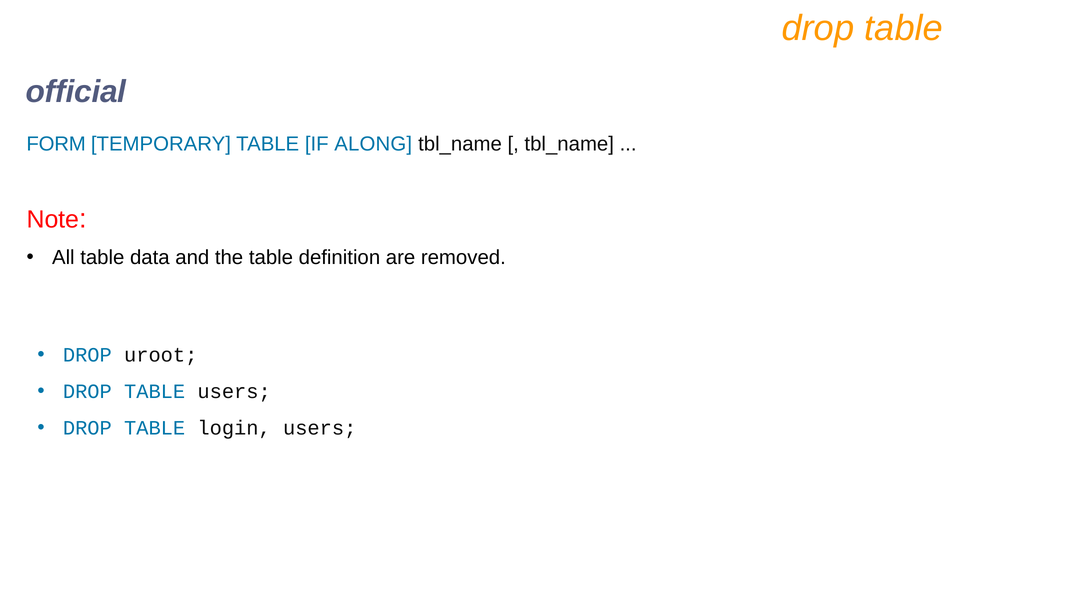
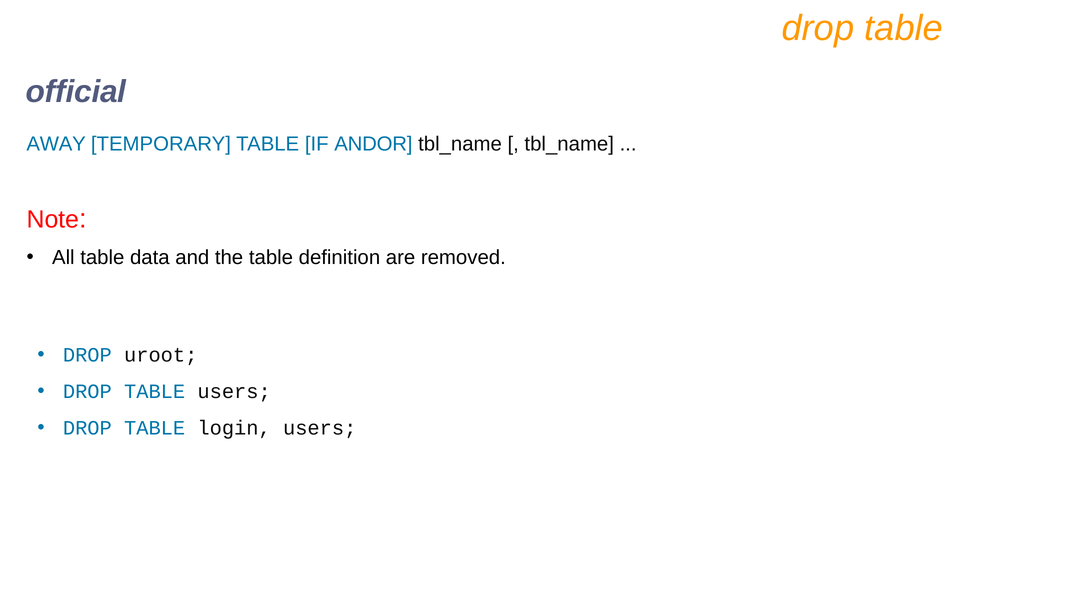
FORM: FORM -> AWAY (56, 144)
ALONG: ALONG -> ANDOR (373, 144)
